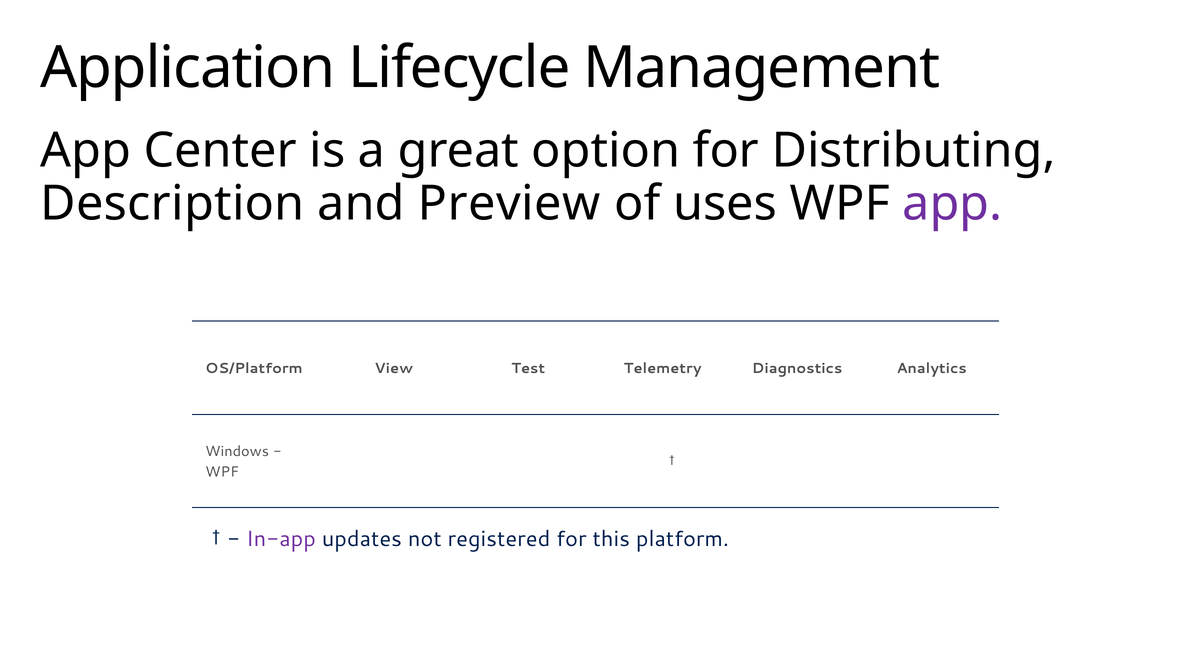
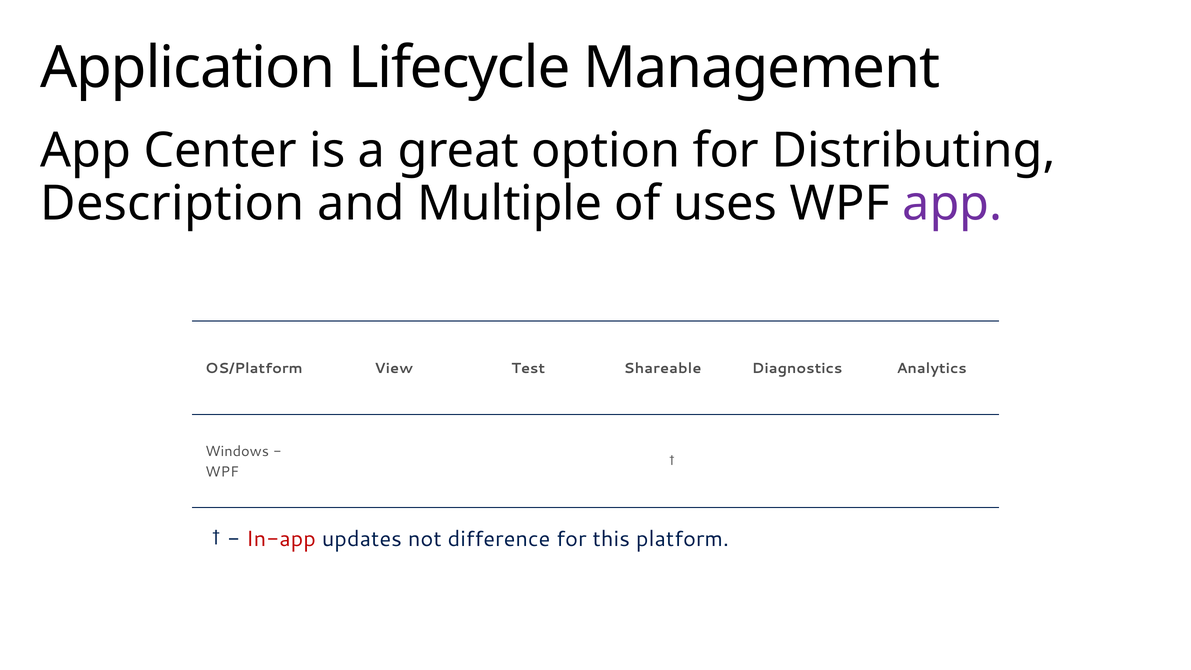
Preview: Preview -> Multiple (510, 203)
Telemetry: Telemetry -> Shareable (663, 368)
In-app colour: purple -> red (281, 539)
registered: registered -> difference (499, 539)
